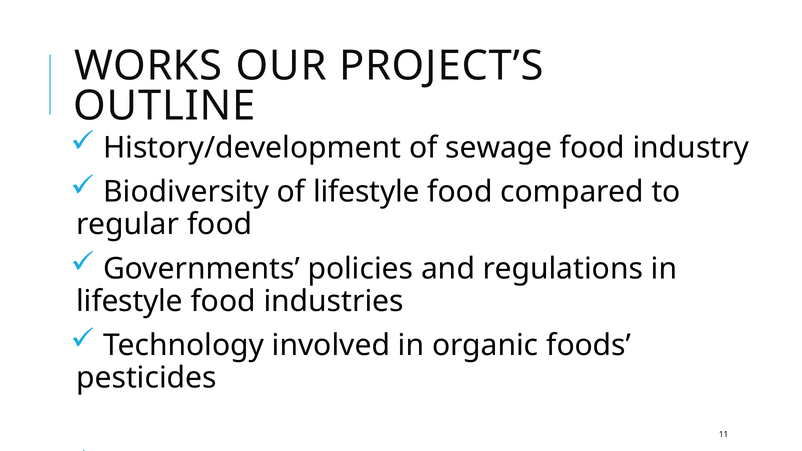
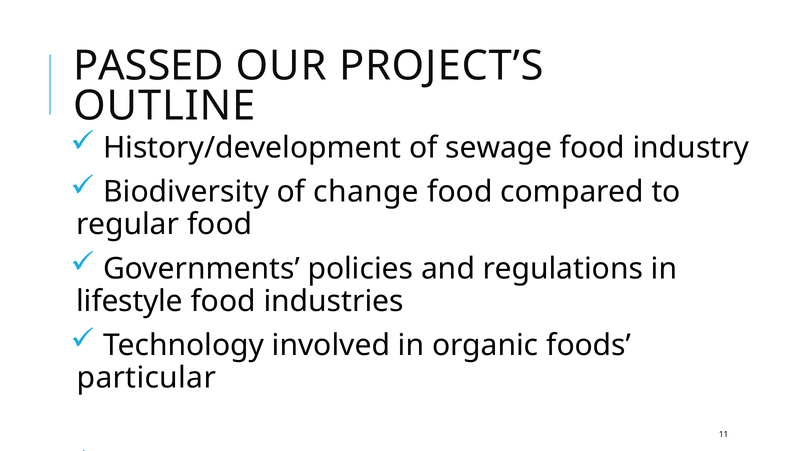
WORKS: WORKS -> PASSED (149, 66)
of lifestyle: lifestyle -> change (366, 192)
pesticides: pesticides -> particular (146, 378)
